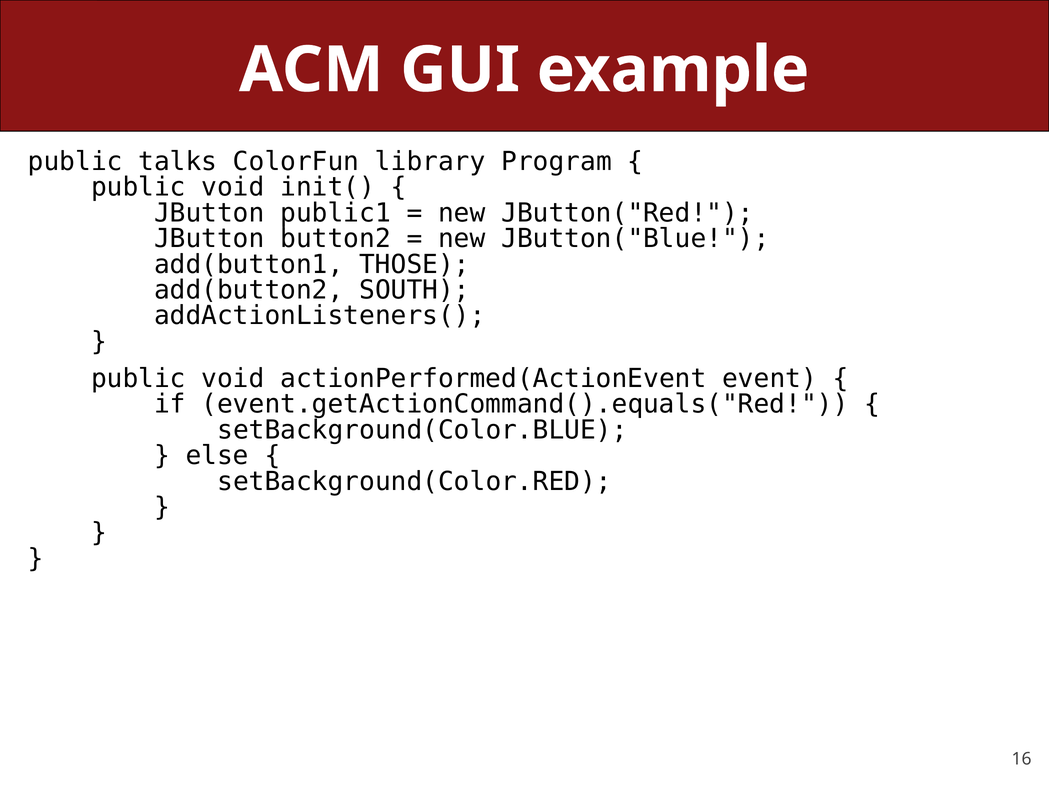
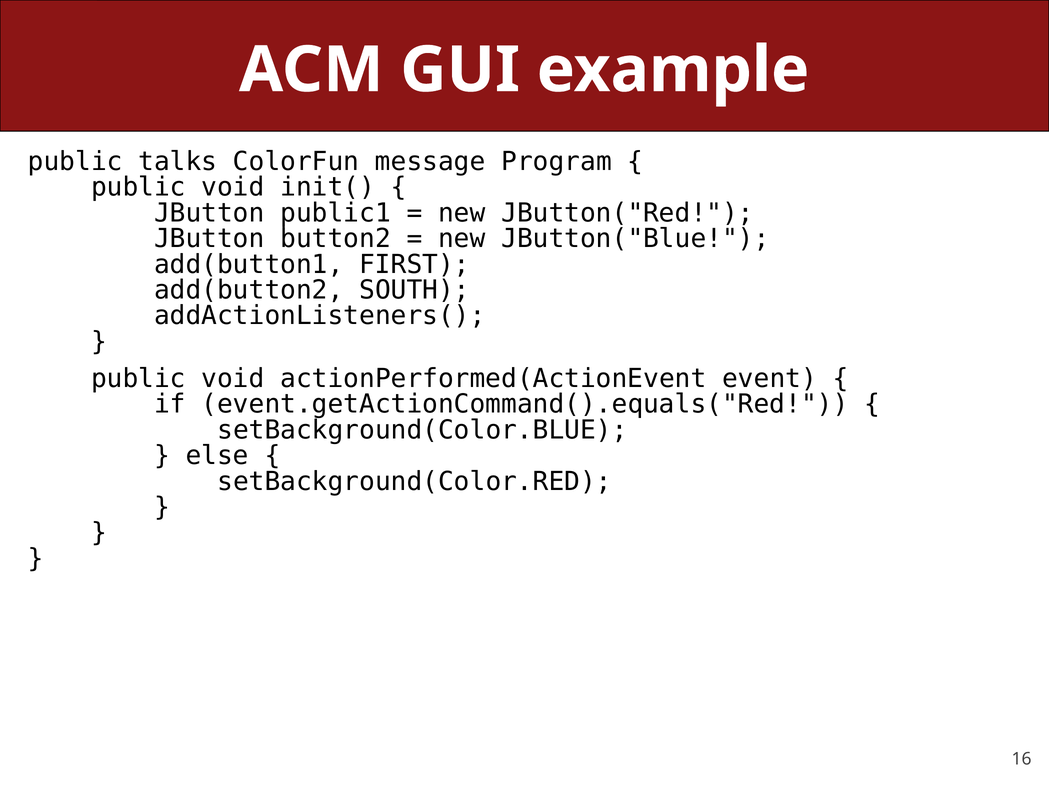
library: library -> message (430, 162)
THOSE: THOSE -> FIRST (414, 264)
